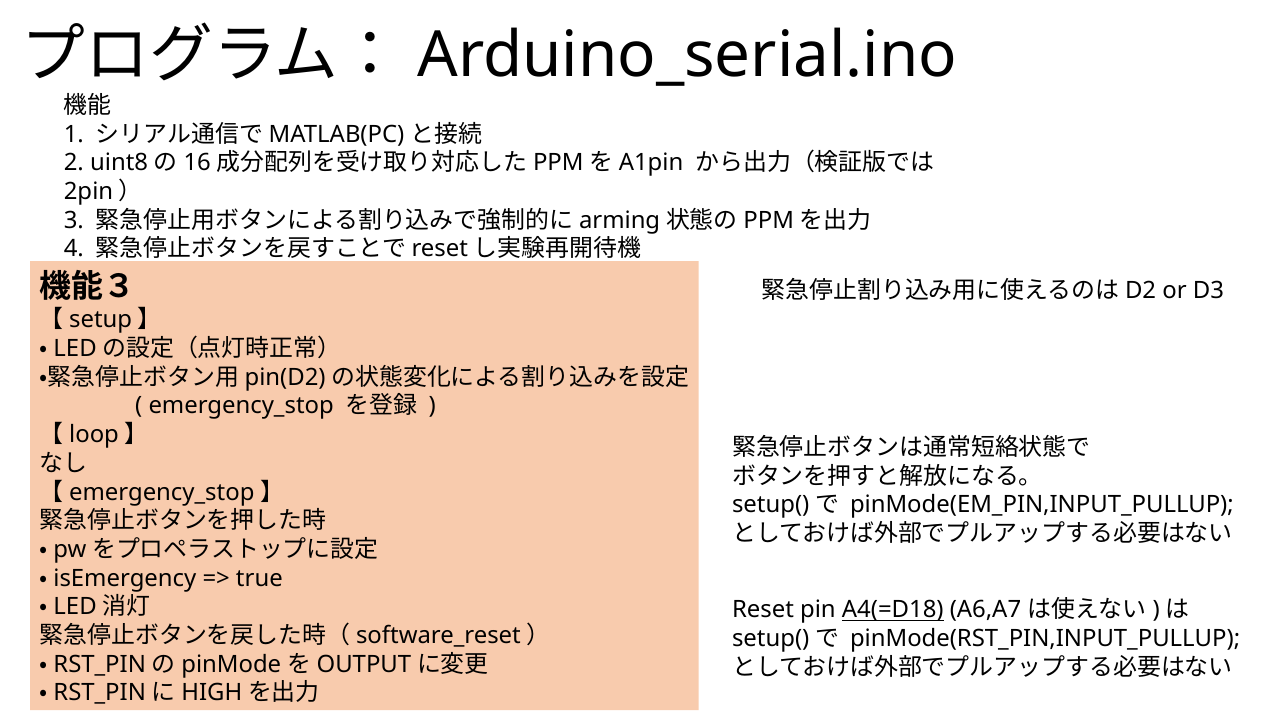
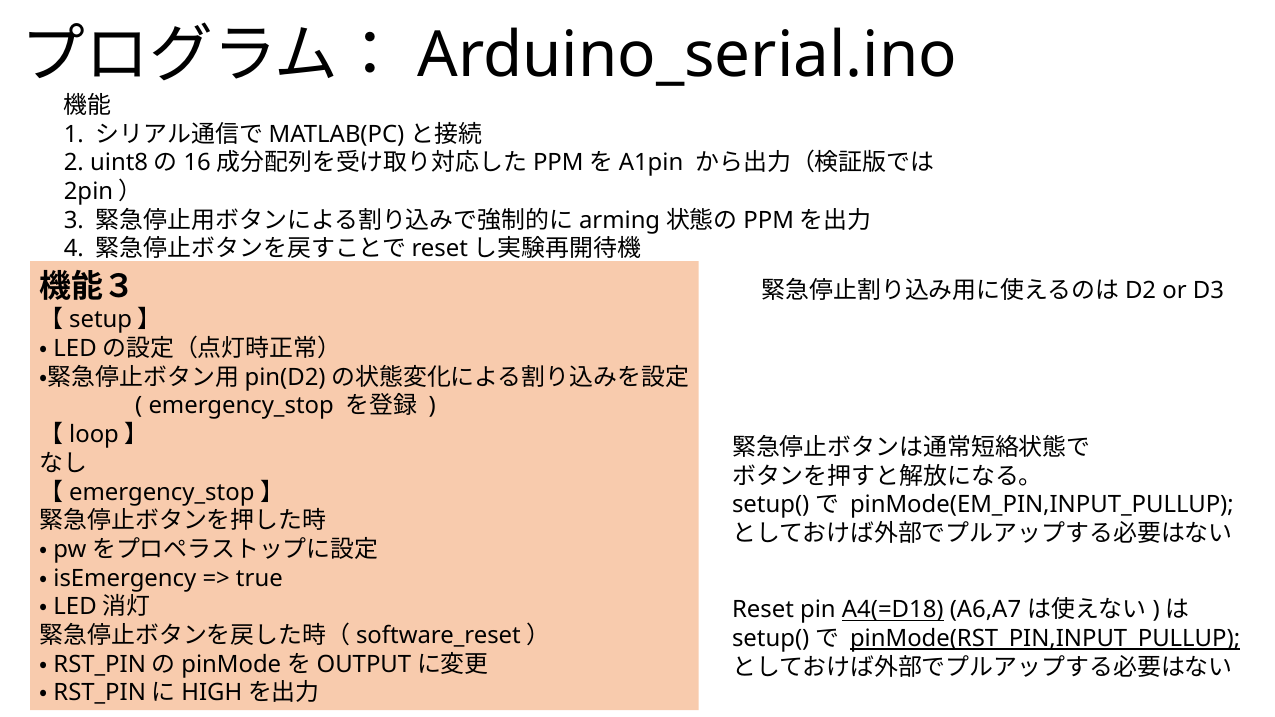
pinMode(RST_PIN,INPUT_PULLUP underline: none -> present (1045, 639)
